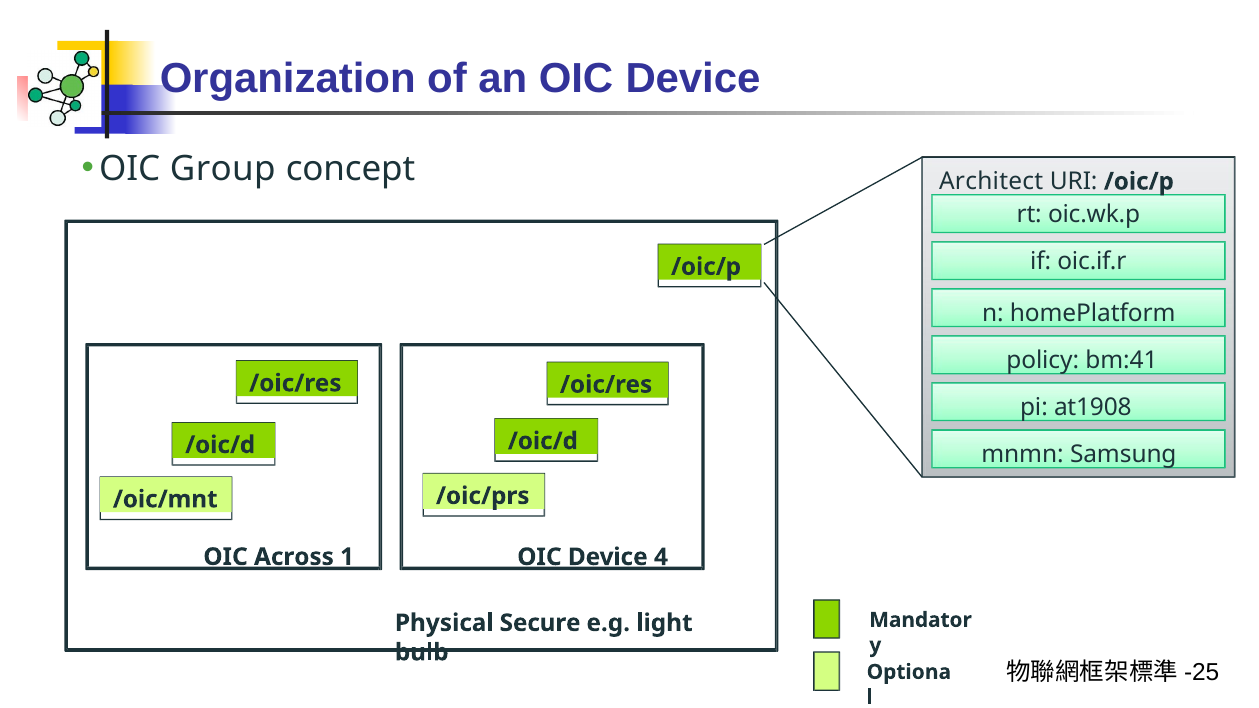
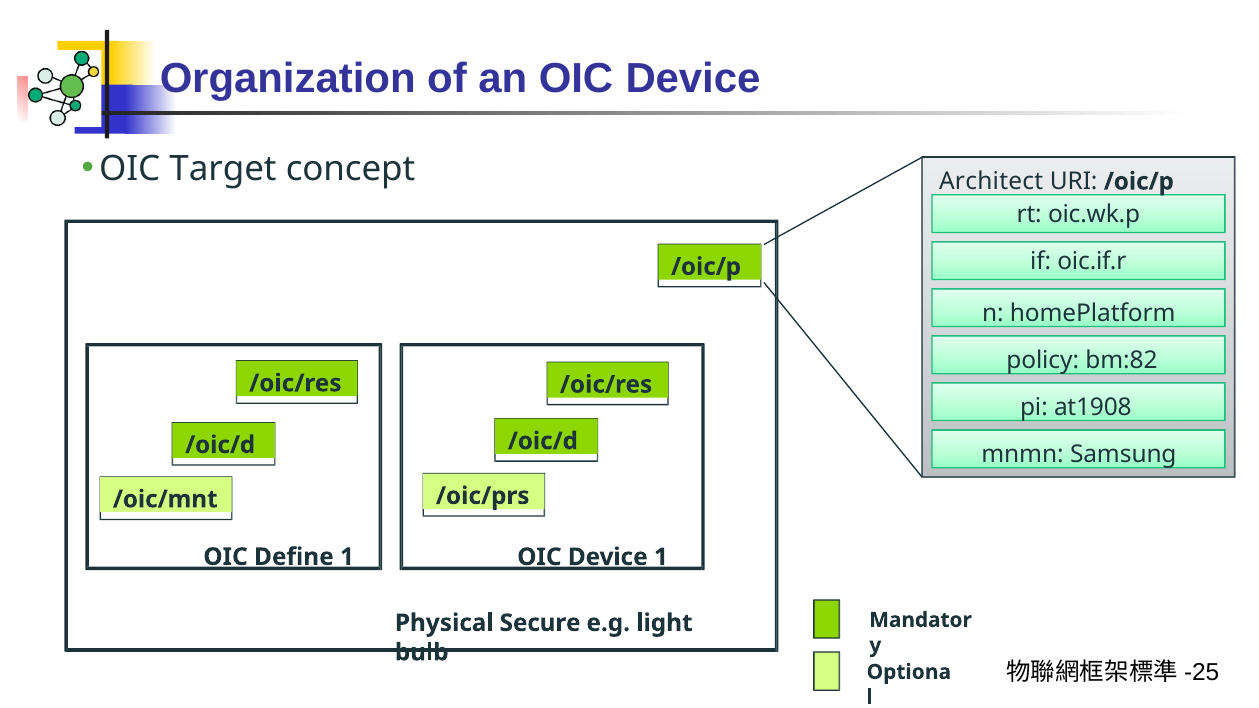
Group: Group -> Target (223, 169)
bm:41: bm:41 -> bm:82 (1122, 360)
Across: Across -> Define (294, 557)
Device 4: 4 -> 1 (661, 557)
